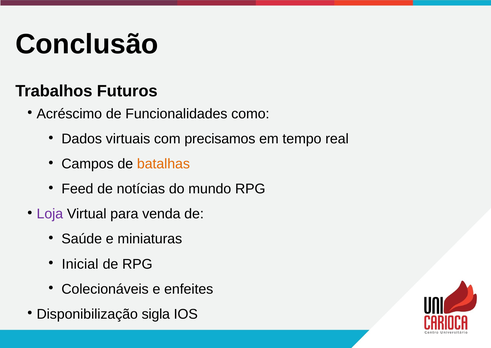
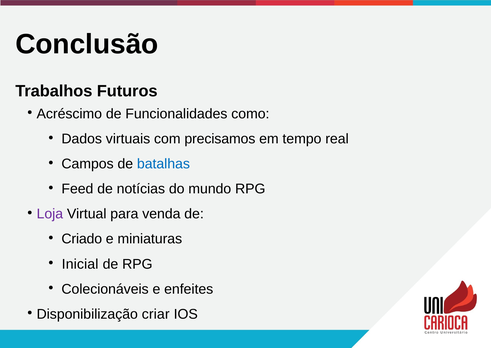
batalhas colour: orange -> blue (163, 164)
Saúde: Saúde -> Criado (82, 239)
sigla: sigla -> criar (156, 314)
